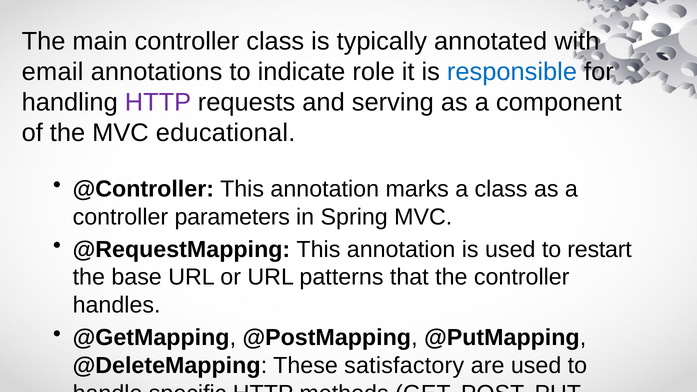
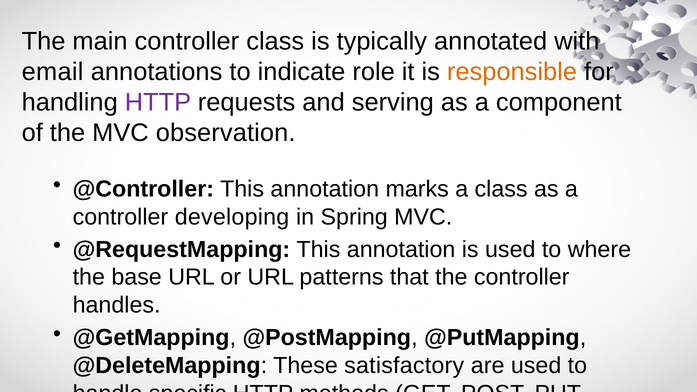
responsible colour: blue -> orange (512, 72)
educational: educational -> observation (226, 133)
parameters: parameters -> developing (232, 217)
restart: restart -> where (599, 249)
